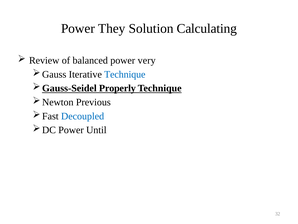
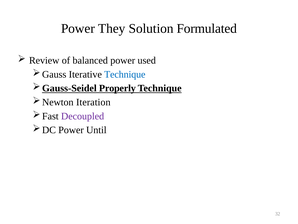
Calculating: Calculating -> Formulated (207, 28)
very: very -> used (147, 60)
Previous: Previous -> Iteration (93, 102)
Decoupled colour: blue -> purple (83, 116)
